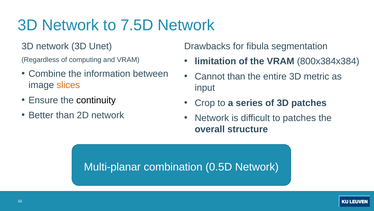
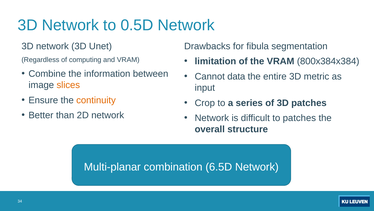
7.5D: 7.5D -> 0.5D (137, 25)
Cannot than: than -> data (236, 76)
continuity colour: black -> orange (96, 100)
0.5D: 0.5D -> 6.5D (219, 167)
